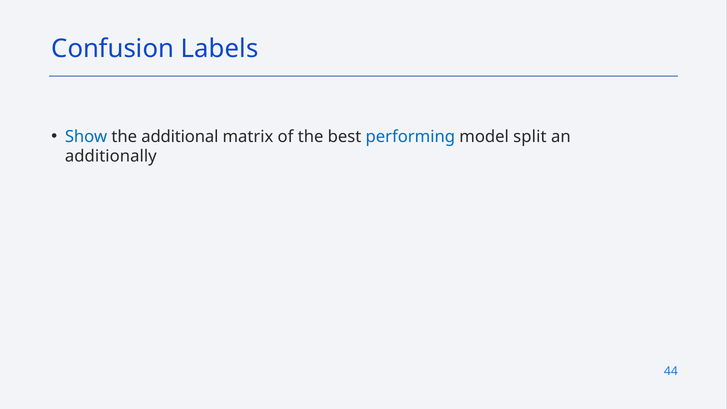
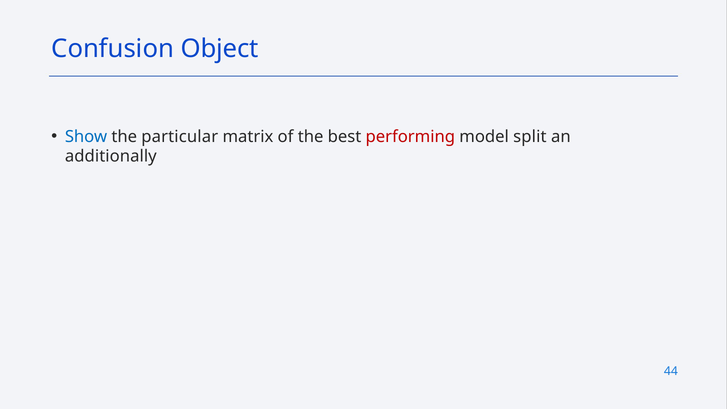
Labels: Labels -> Object (220, 49)
additional: additional -> particular (180, 137)
performing colour: blue -> red (410, 137)
